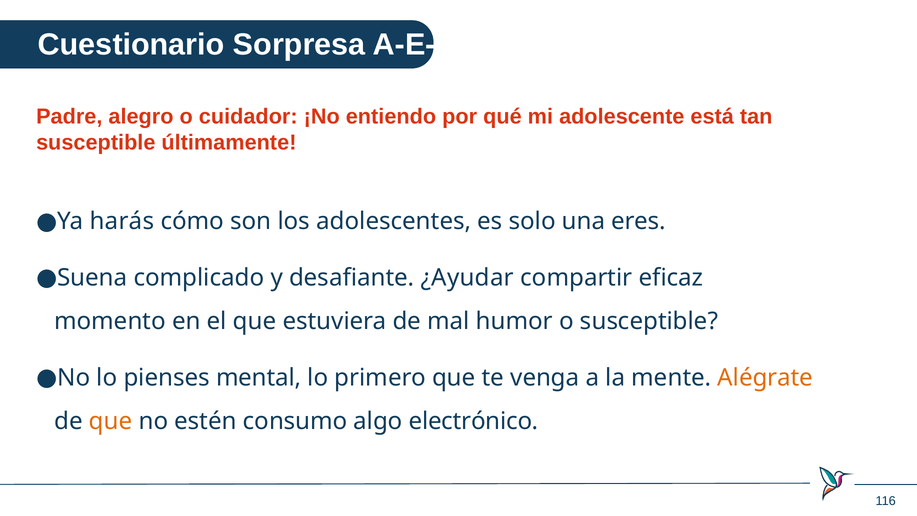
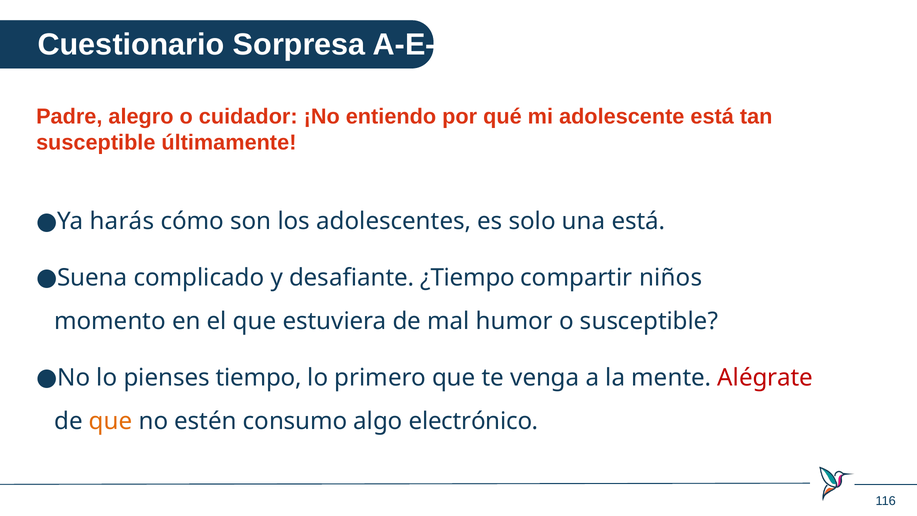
una eres: eres -> está (638, 221)
¿Ayudar: ¿Ayudar -> ¿Tiempo (468, 278)
eficaz: eficaz -> niños (671, 278)
mental: mental -> tiempo (259, 377)
Alégrate colour: orange -> red (765, 377)
